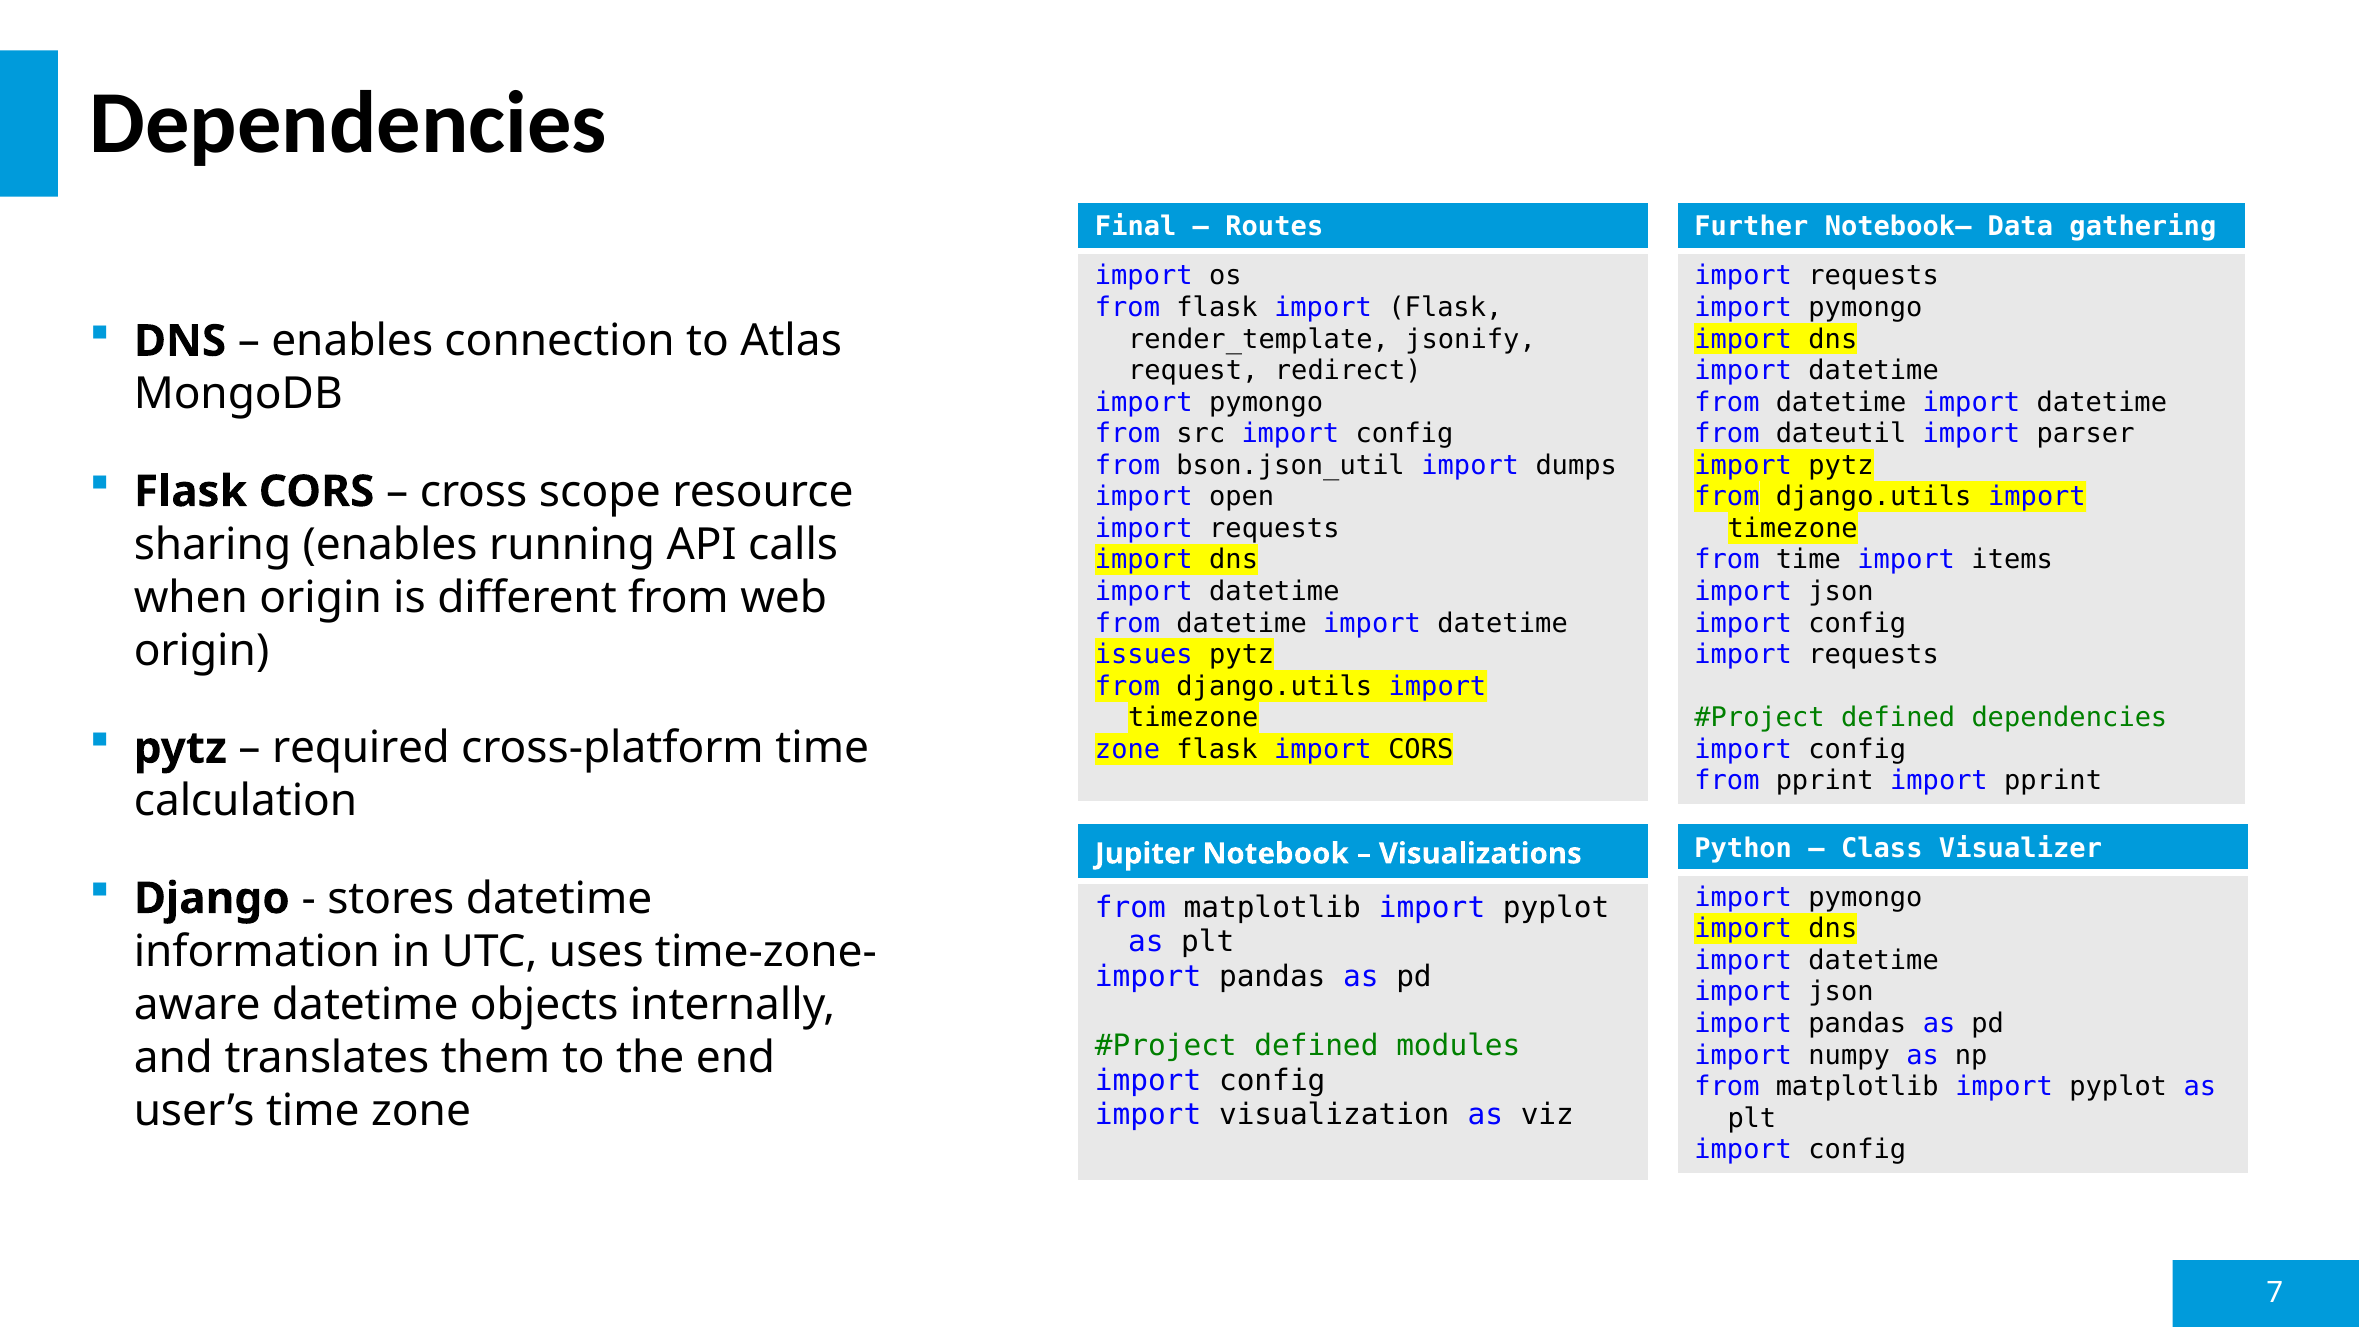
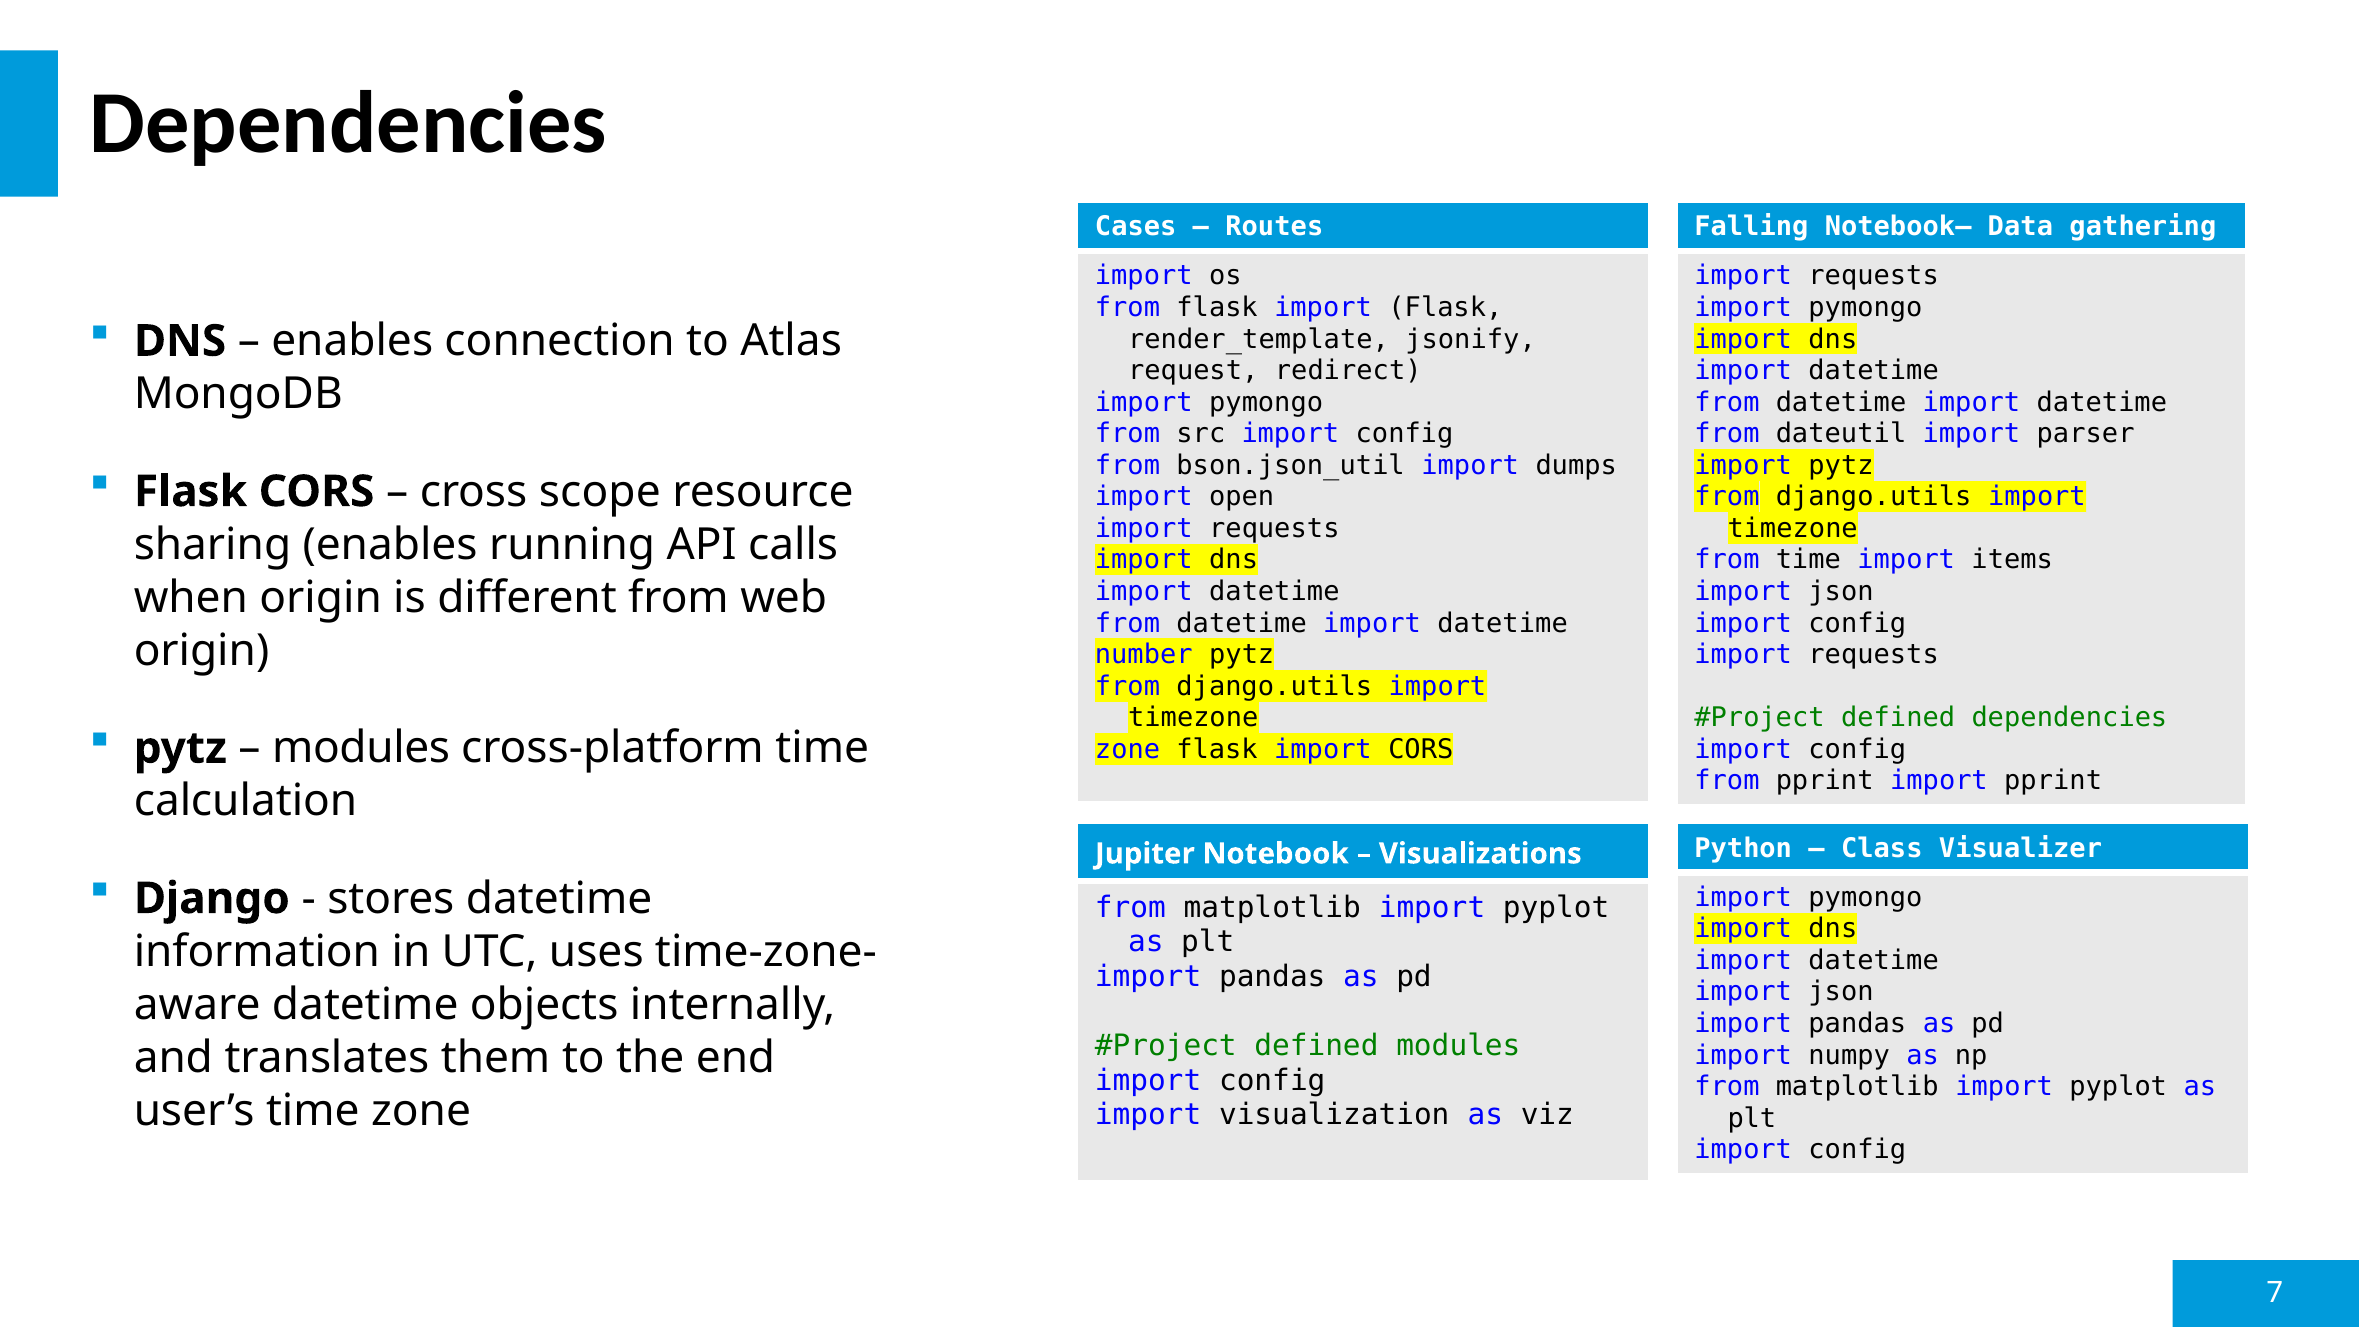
Final: Final -> Cases (1136, 227)
Further: Further -> Falling (1751, 227)
issues: issues -> number (1144, 655)
required: required -> modules (361, 748)
